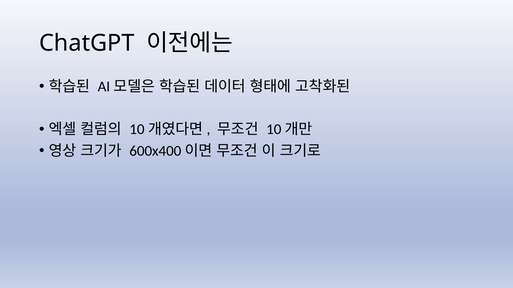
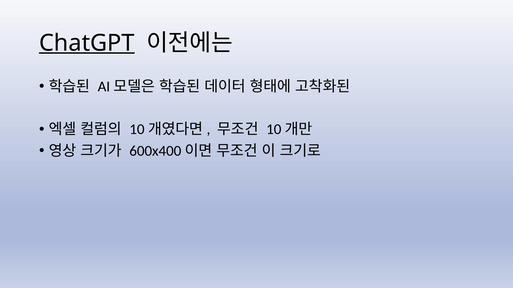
ChatGPT underline: none -> present (87, 43)
